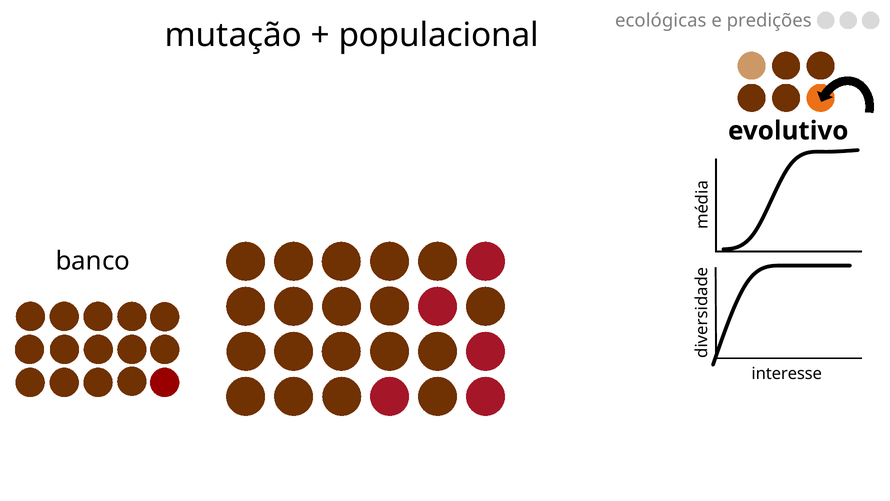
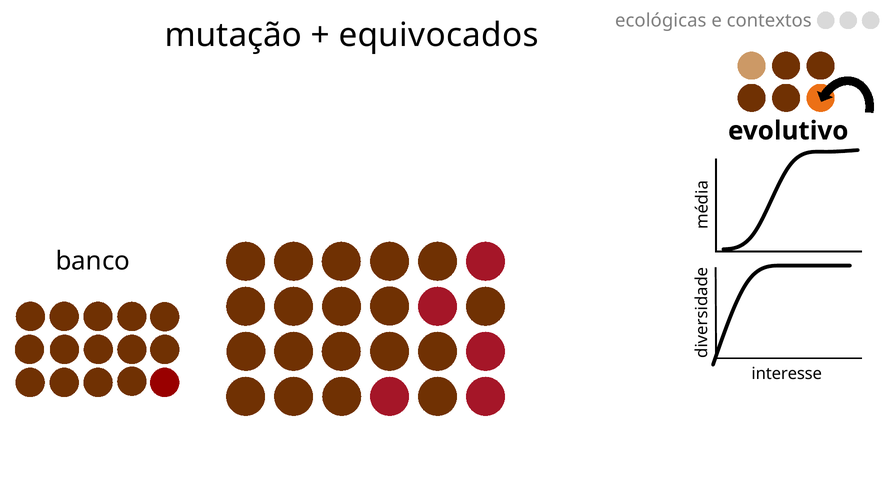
predições: predições -> contextos (769, 21)
populacional: populacional -> equivocados (439, 35)
